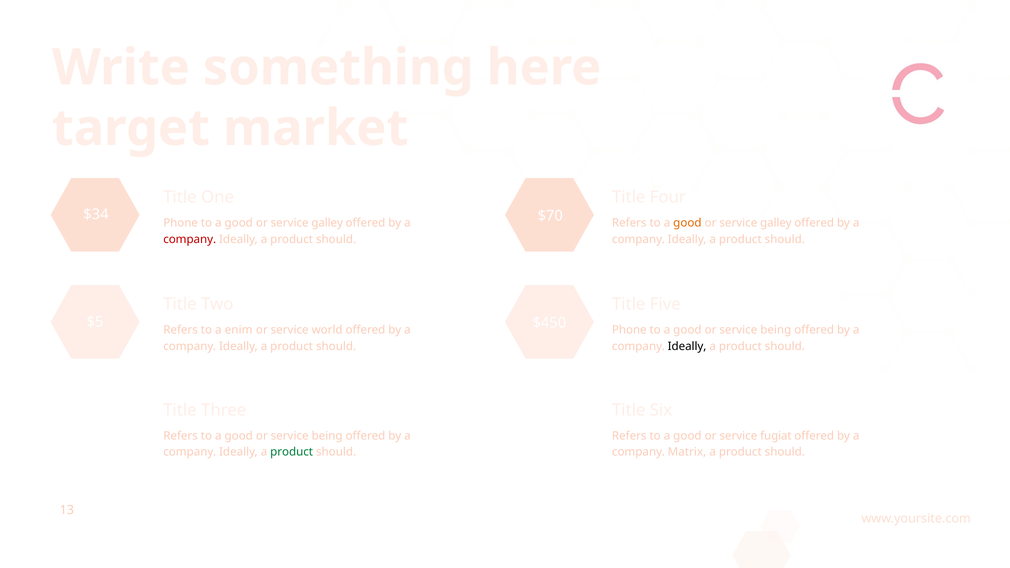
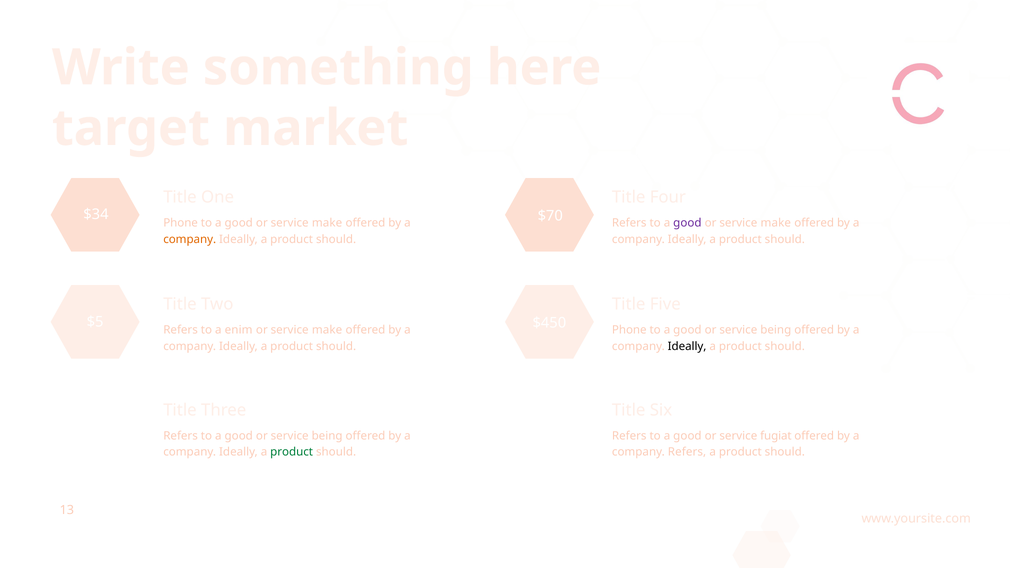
galley: galley -> make (327, 223)
good colour: orange -> purple (687, 223)
galley: galley -> make (776, 223)
company colour: red -> orange (190, 239)
world: world -> make (327, 330)
company Matrix: Matrix -> Refers (687, 452)
